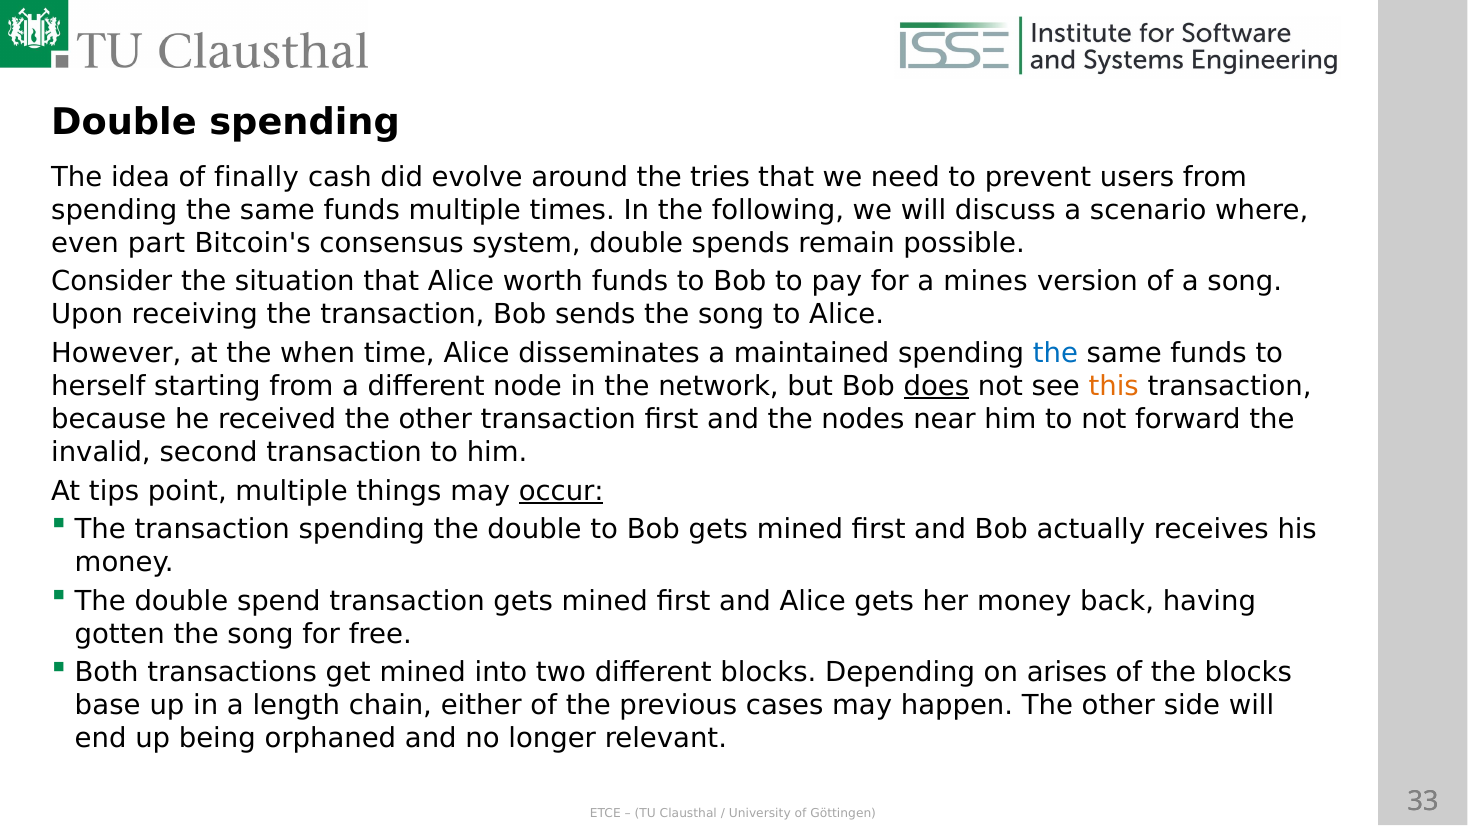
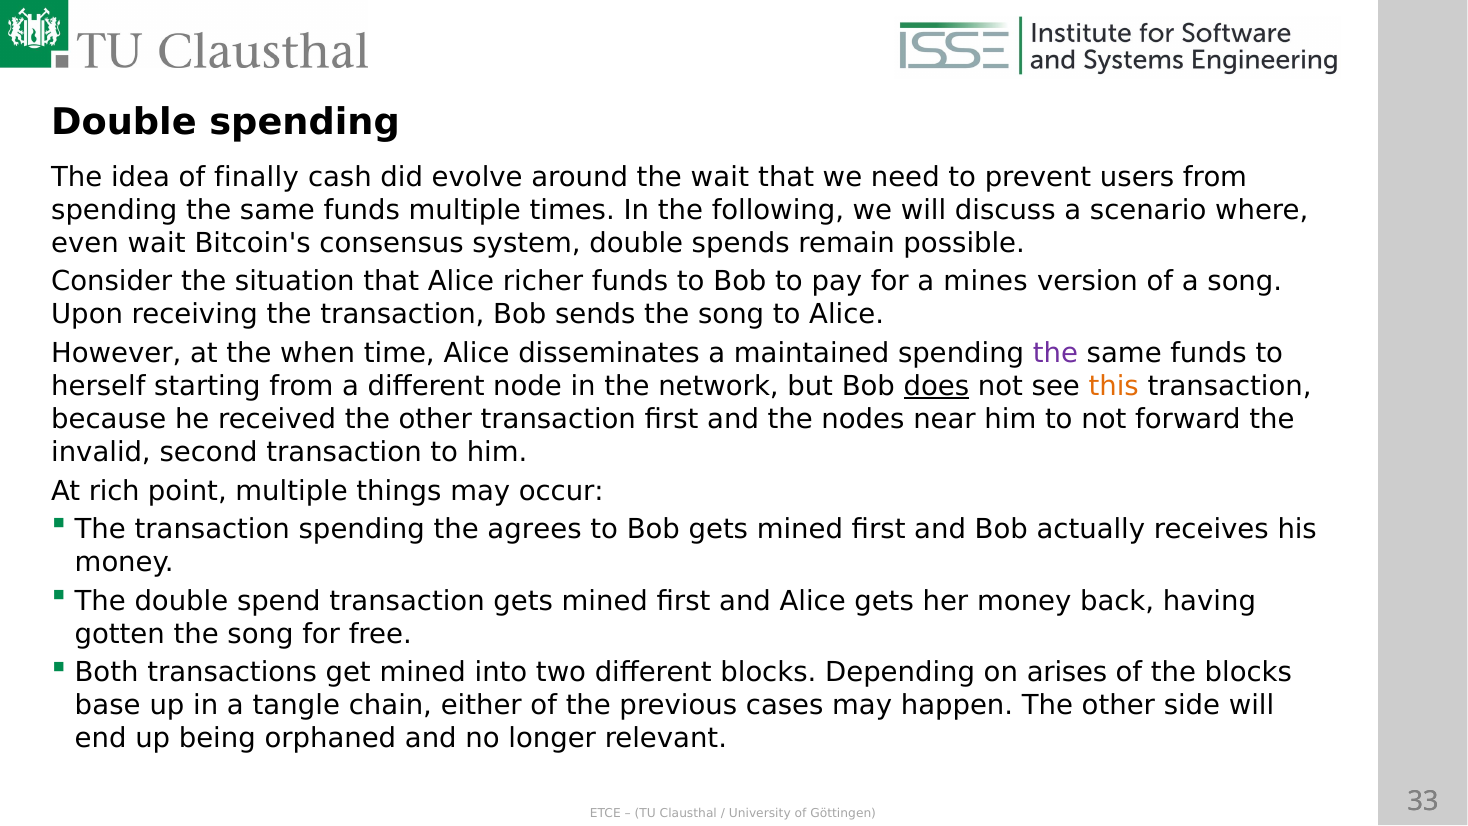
the tries: tries -> wait (720, 177)
even part: part -> wait (157, 243)
worth: worth -> richer (543, 282)
the colour: blue -> purple (1055, 353)
tips: tips -> rich (114, 491)
occur underline: present -> none (561, 491)
spending the double: double -> agrees (535, 529)
length: length -> tangle (296, 705)
